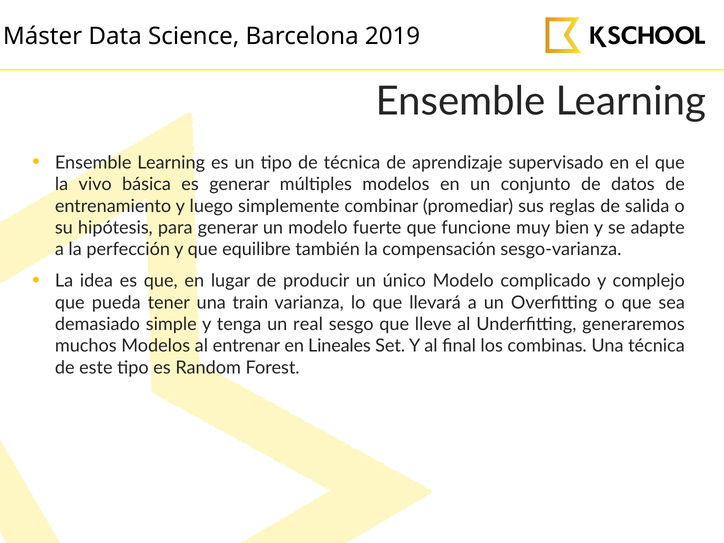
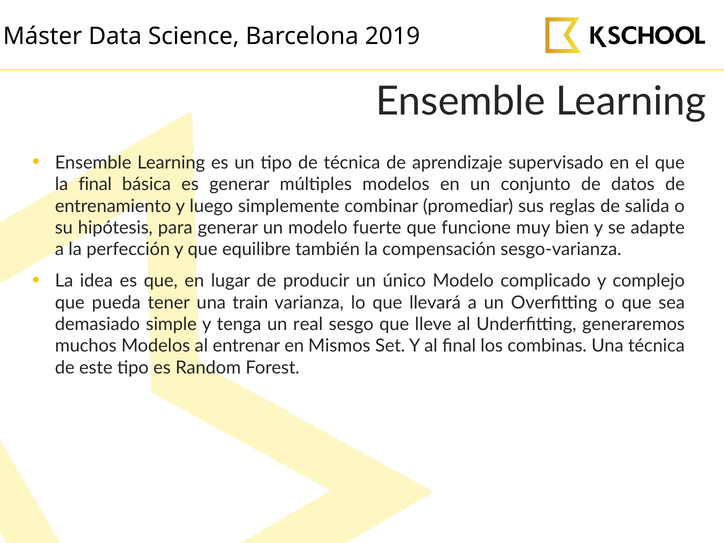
la vivo: vivo -> final (95, 184)
Lineales: Lineales -> Mismos (339, 346)
